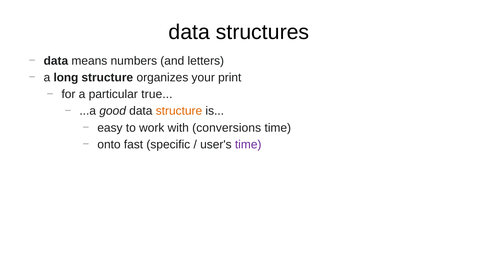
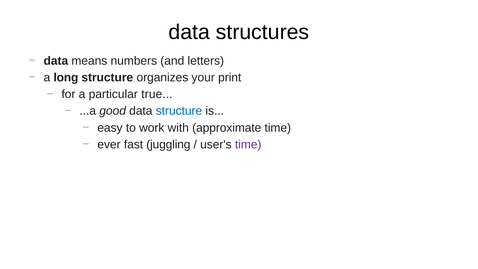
structure colour: orange -> blue (179, 111)
conversions: conversions -> approximate (227, 128)
onto: onto -> ever (109, 144)
specific: specific -> juggling (168, 144)
